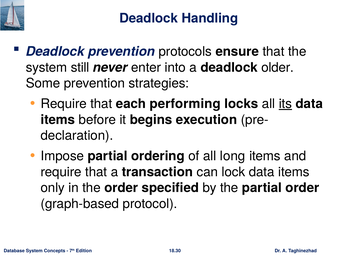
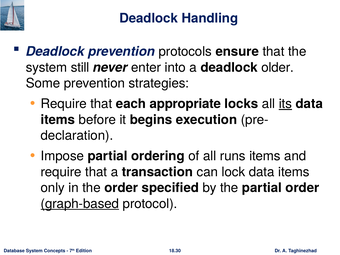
performing: performing -> appropriate (185, 104)
long: long -> runs (233, 156)
graph-based underline: none -> present (80, 204)
